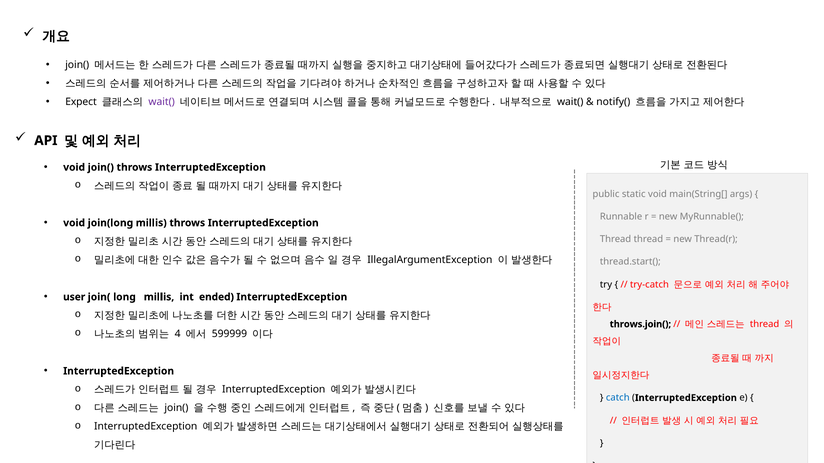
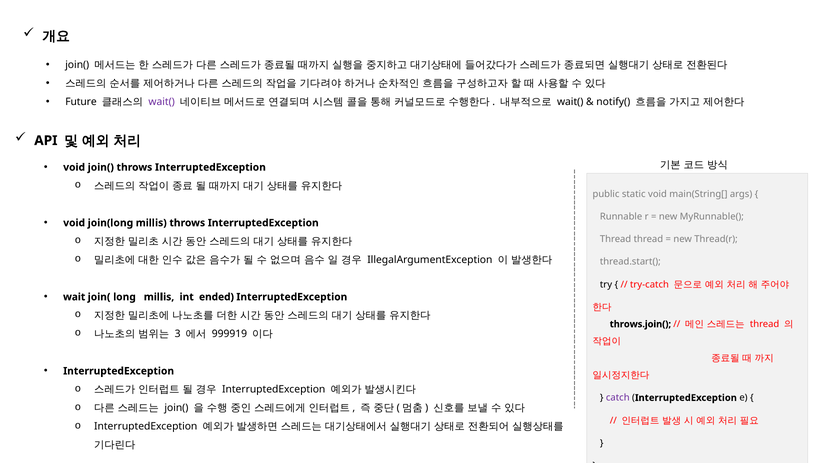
Expect: Expect -> Future (81, 102)
user: user -> wait (74, 297)
4: 4 -> 3 (178, 334)
599999: 599999 -> 999919 (229, 334)
catch colour: blue -> purple (618, 398)
